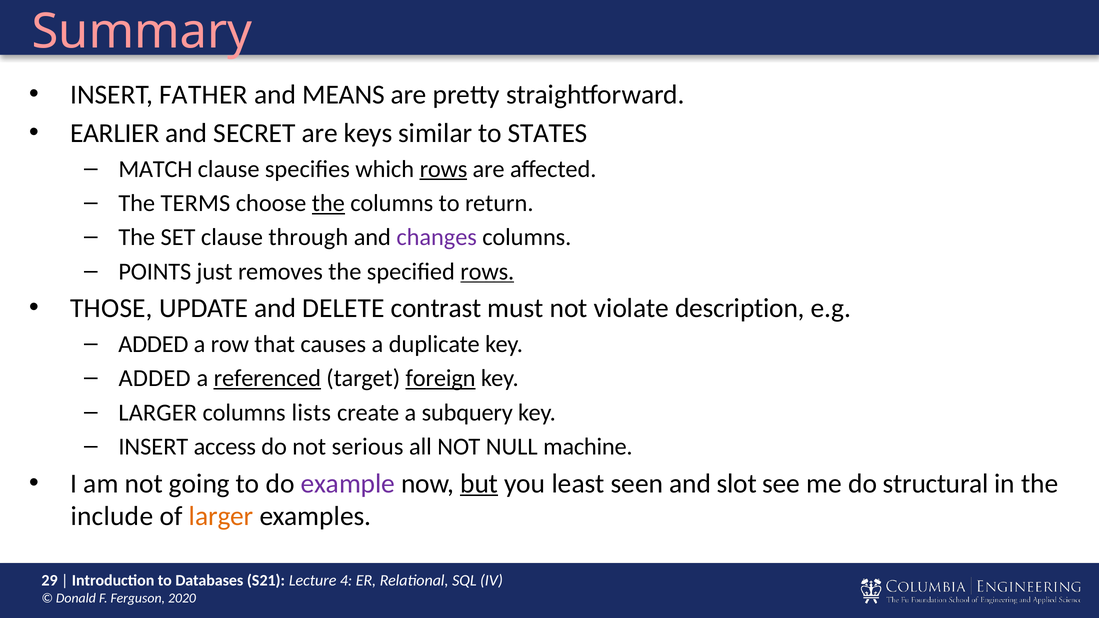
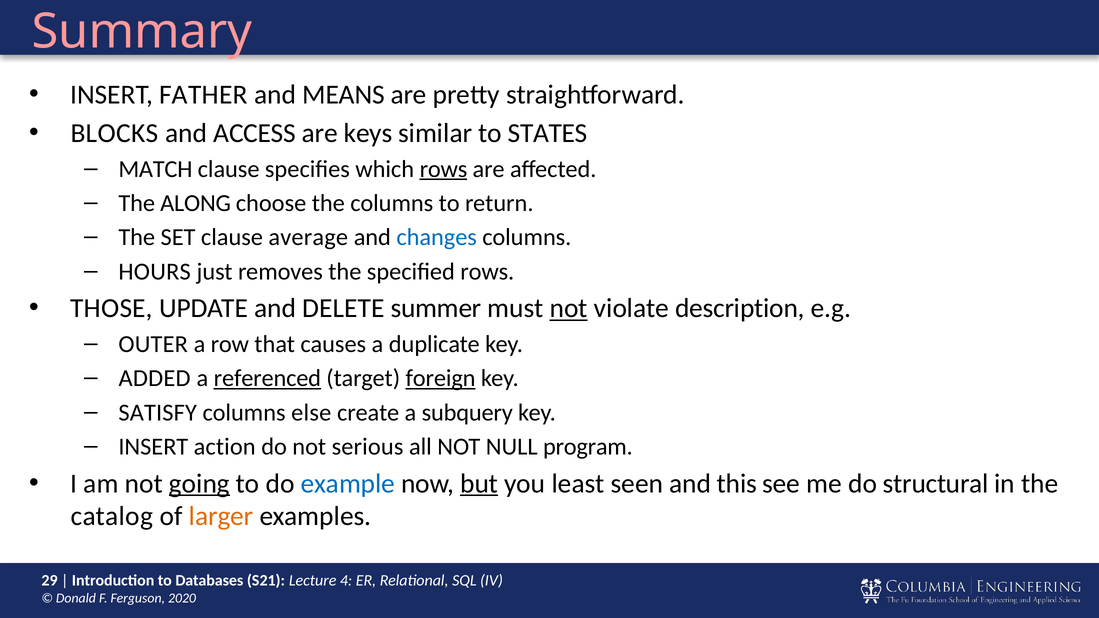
EARLIER: EARLIER -> BLOCKS (115, 133)
SECRET: SECRET -> ACCESS (255, 133)
TERMS: TERMS -> ALONG (196, 203)
the underline: present -> none (328, 203)
through: through -> average (308, 237)
changes colour: purple -> blue (437, 237)
POINTS: POINTS -> HOURS (155, 272)
rows underline: present -> none (487, 272)
contrast: contrast -> summer (436, 308)
not underline: none -> present (569, 308)
ADDED: ADDED -> OUTER (153, 344)
LARGER: LARGER -> SATISFY (158, 413)
lists: lists -> else (311, 413)
access: access -> action (225, 447)
machine: machine -> program (588, 447)
going underline: none -> present (199, 484)
example colour: purple -> blue (348, 484)
slot: slot -> this (737, 484)
include: include -> catalog (112, 517)
